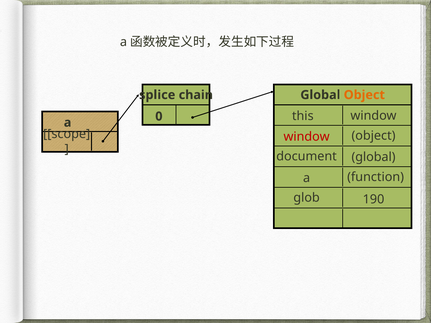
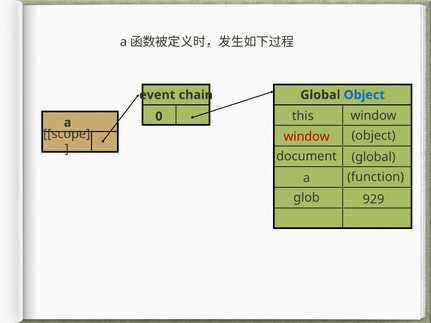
splice: splice -> event (157, 95)
Object colour: orange -> blue (364, 95)
190: 190 -> 929 (374, 199)
